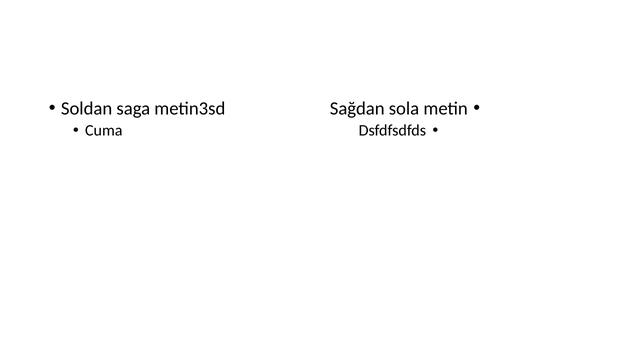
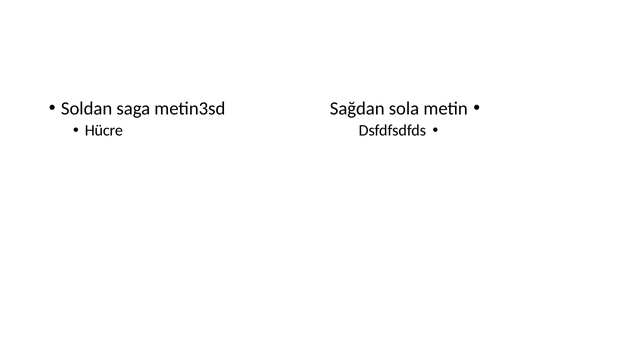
Cuma: Cuma -> Hücre (104, 131)
